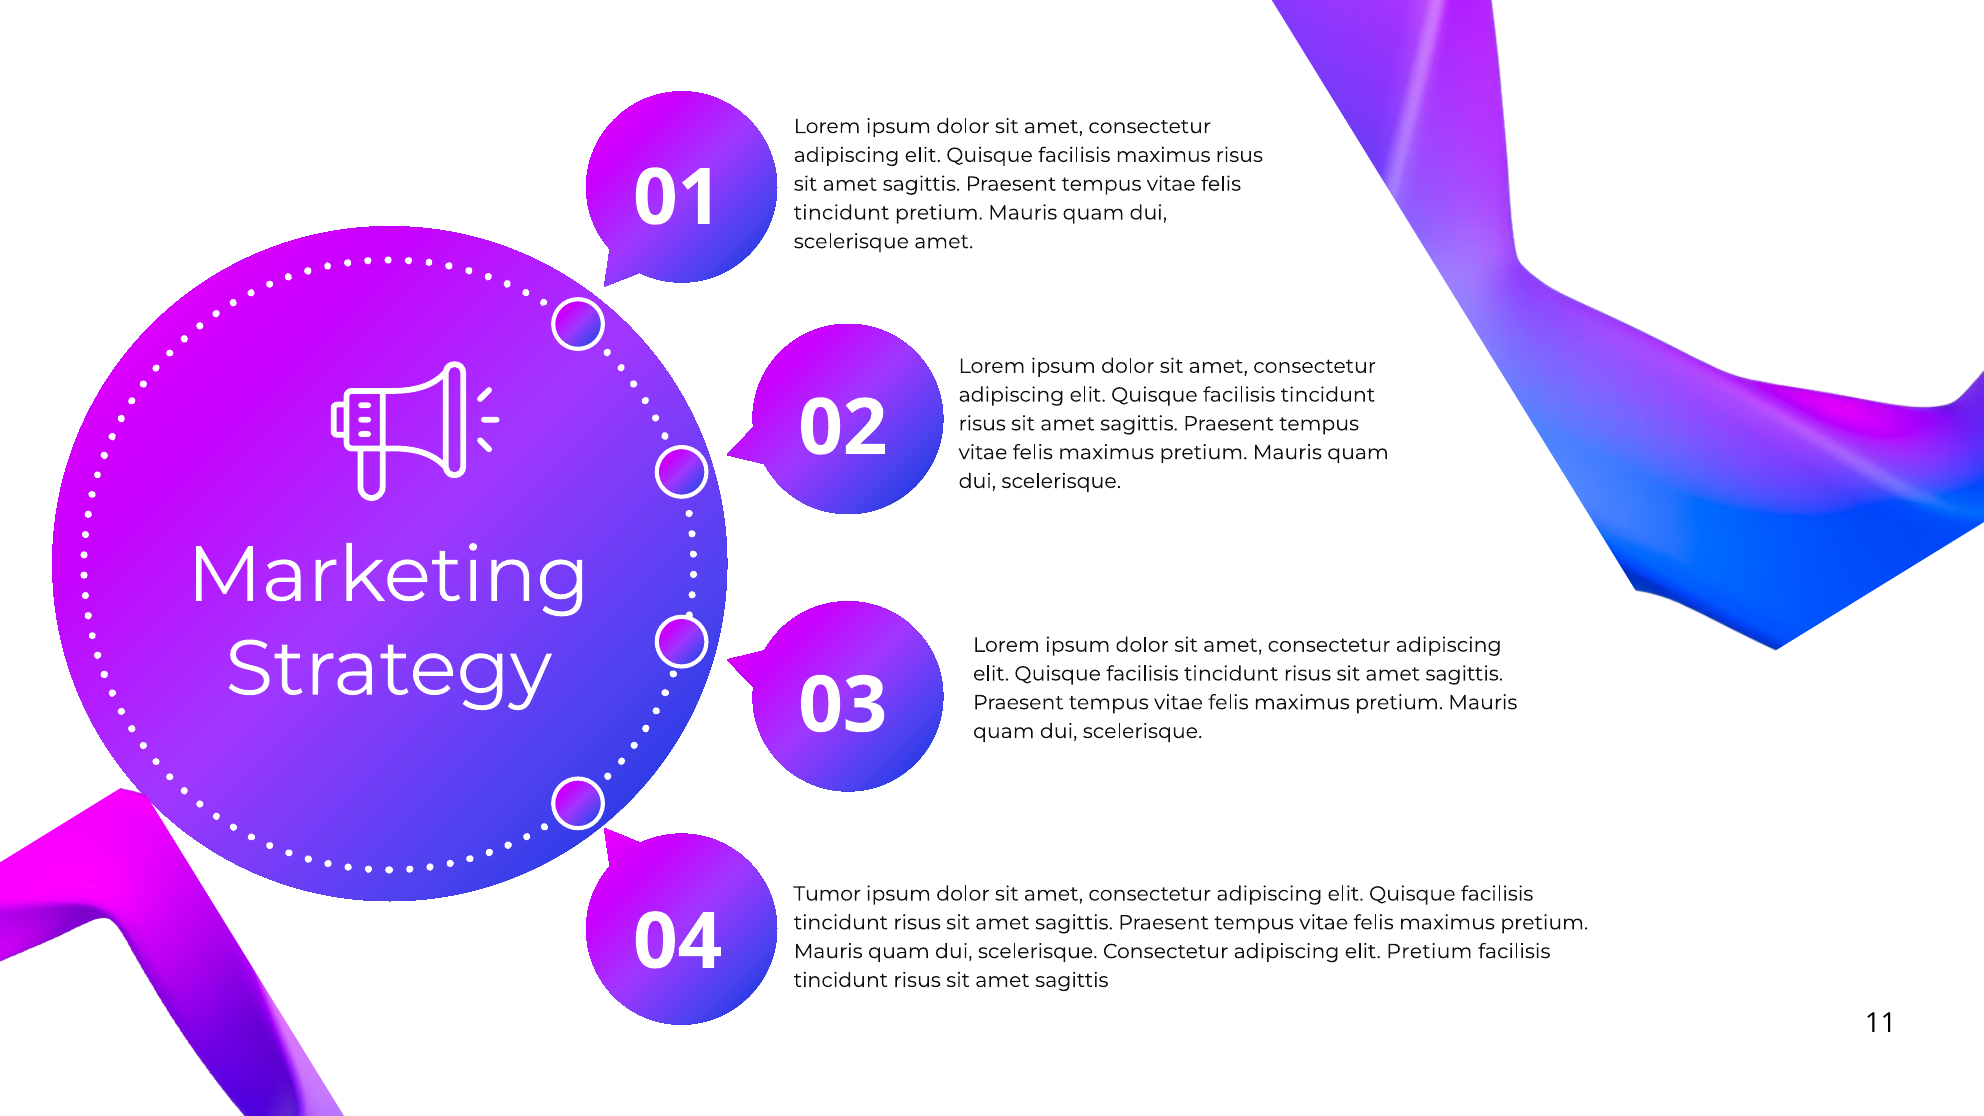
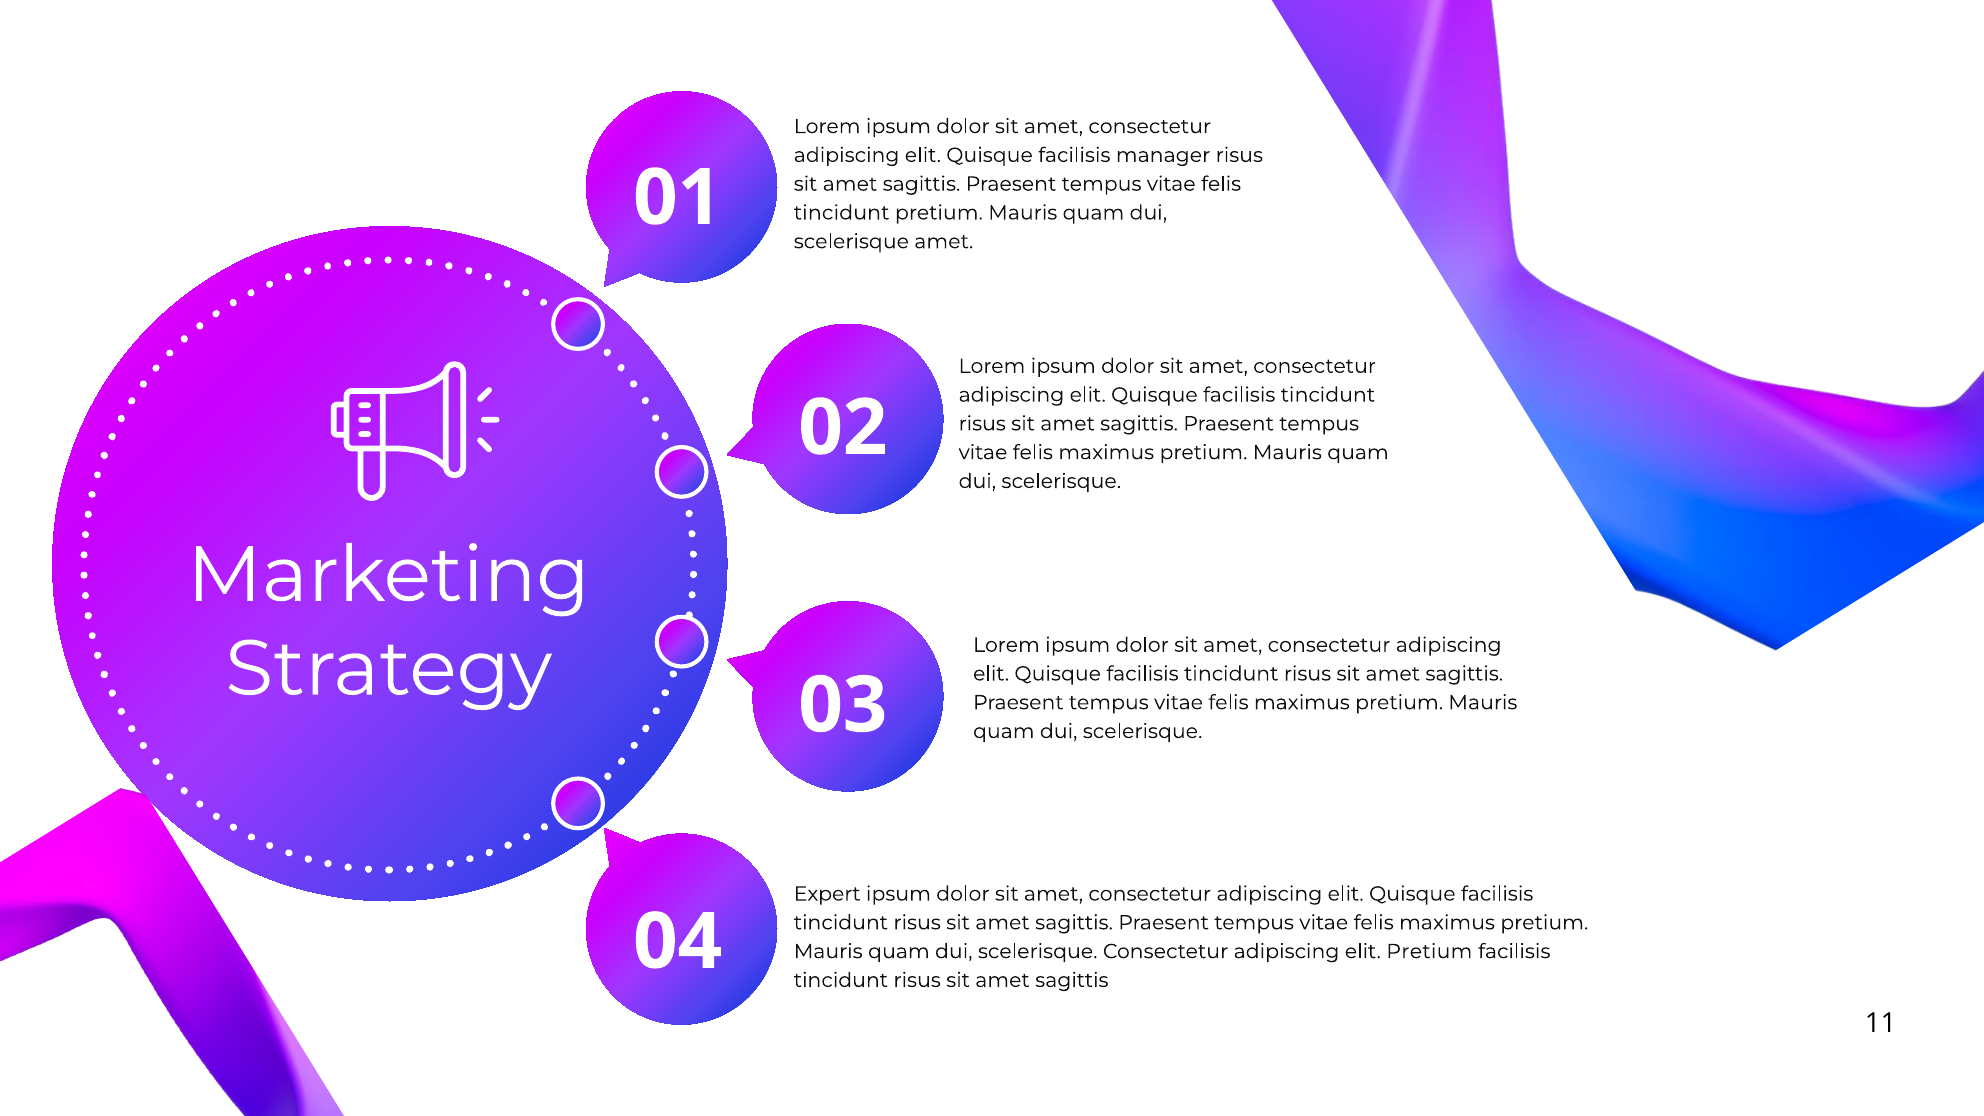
facilisis maximus: maximus -> manager (1163, 155)
Tumor: Tumor -> Expert (827, 894)
